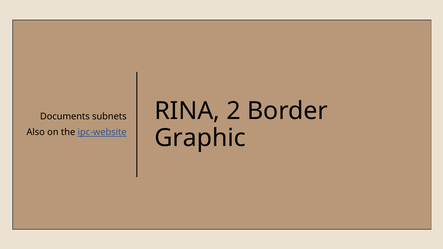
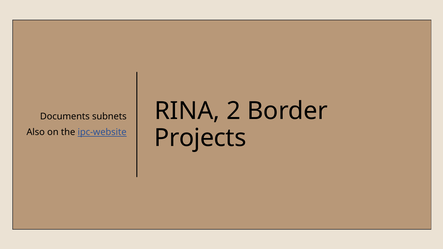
Graphic: Graphic -> Projects (200, 138)
